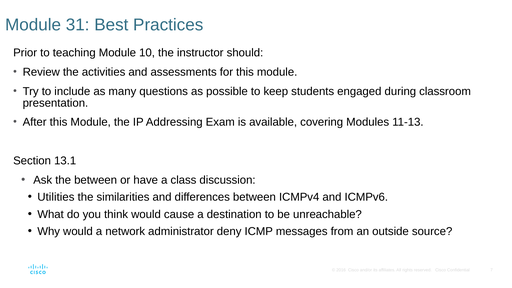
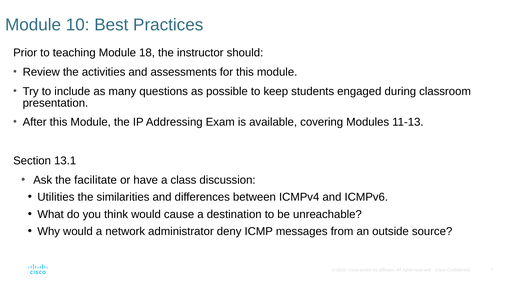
31: 31 -> 10 (78, 25)
10: 10 -> 18 (147, 53)
the between: between -> facilitate (96, 180)
